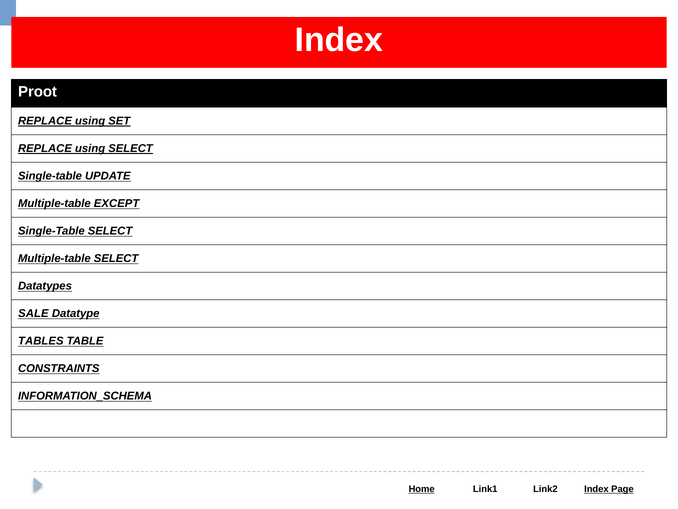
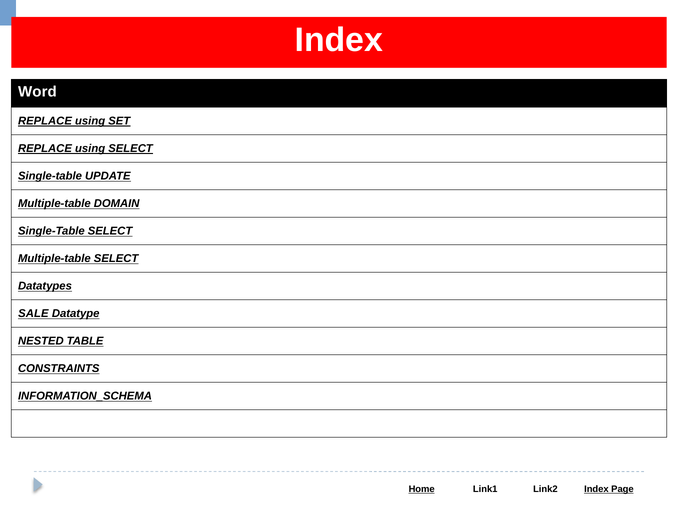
Proot: Proot -> Word (37, 91)
EXCEPT: EXCEPT -> DOMAIN (117, 203)
TABLES: TABLES -> NESTED (41, 341)
